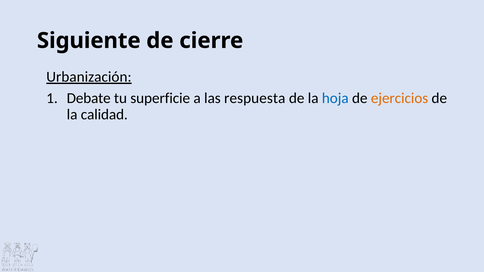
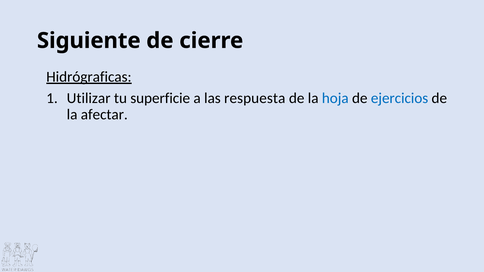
Urbanización: Urbanización -> Hidrógraficas (89, 77)
Debate: Debate -> Utilizar (89, 98)
ejercicios colour: orange -> blue (400, 98)
calidad: calidad -> afectar (104, 115)
